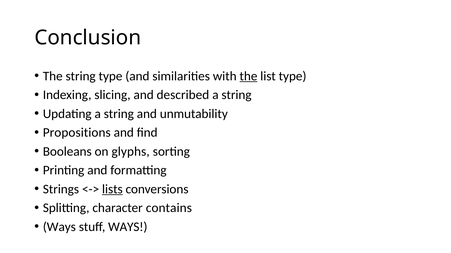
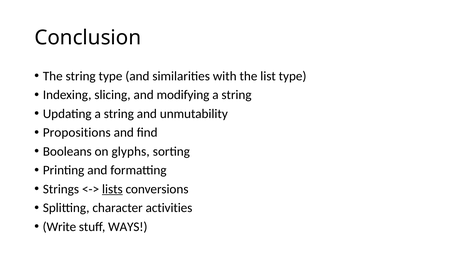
the underline: present -> none (248, 76)
described: described -> modifying (183, 95)
contains: contains -> activities (169, 208)
Ways: Ways -> Write (59, 227)
